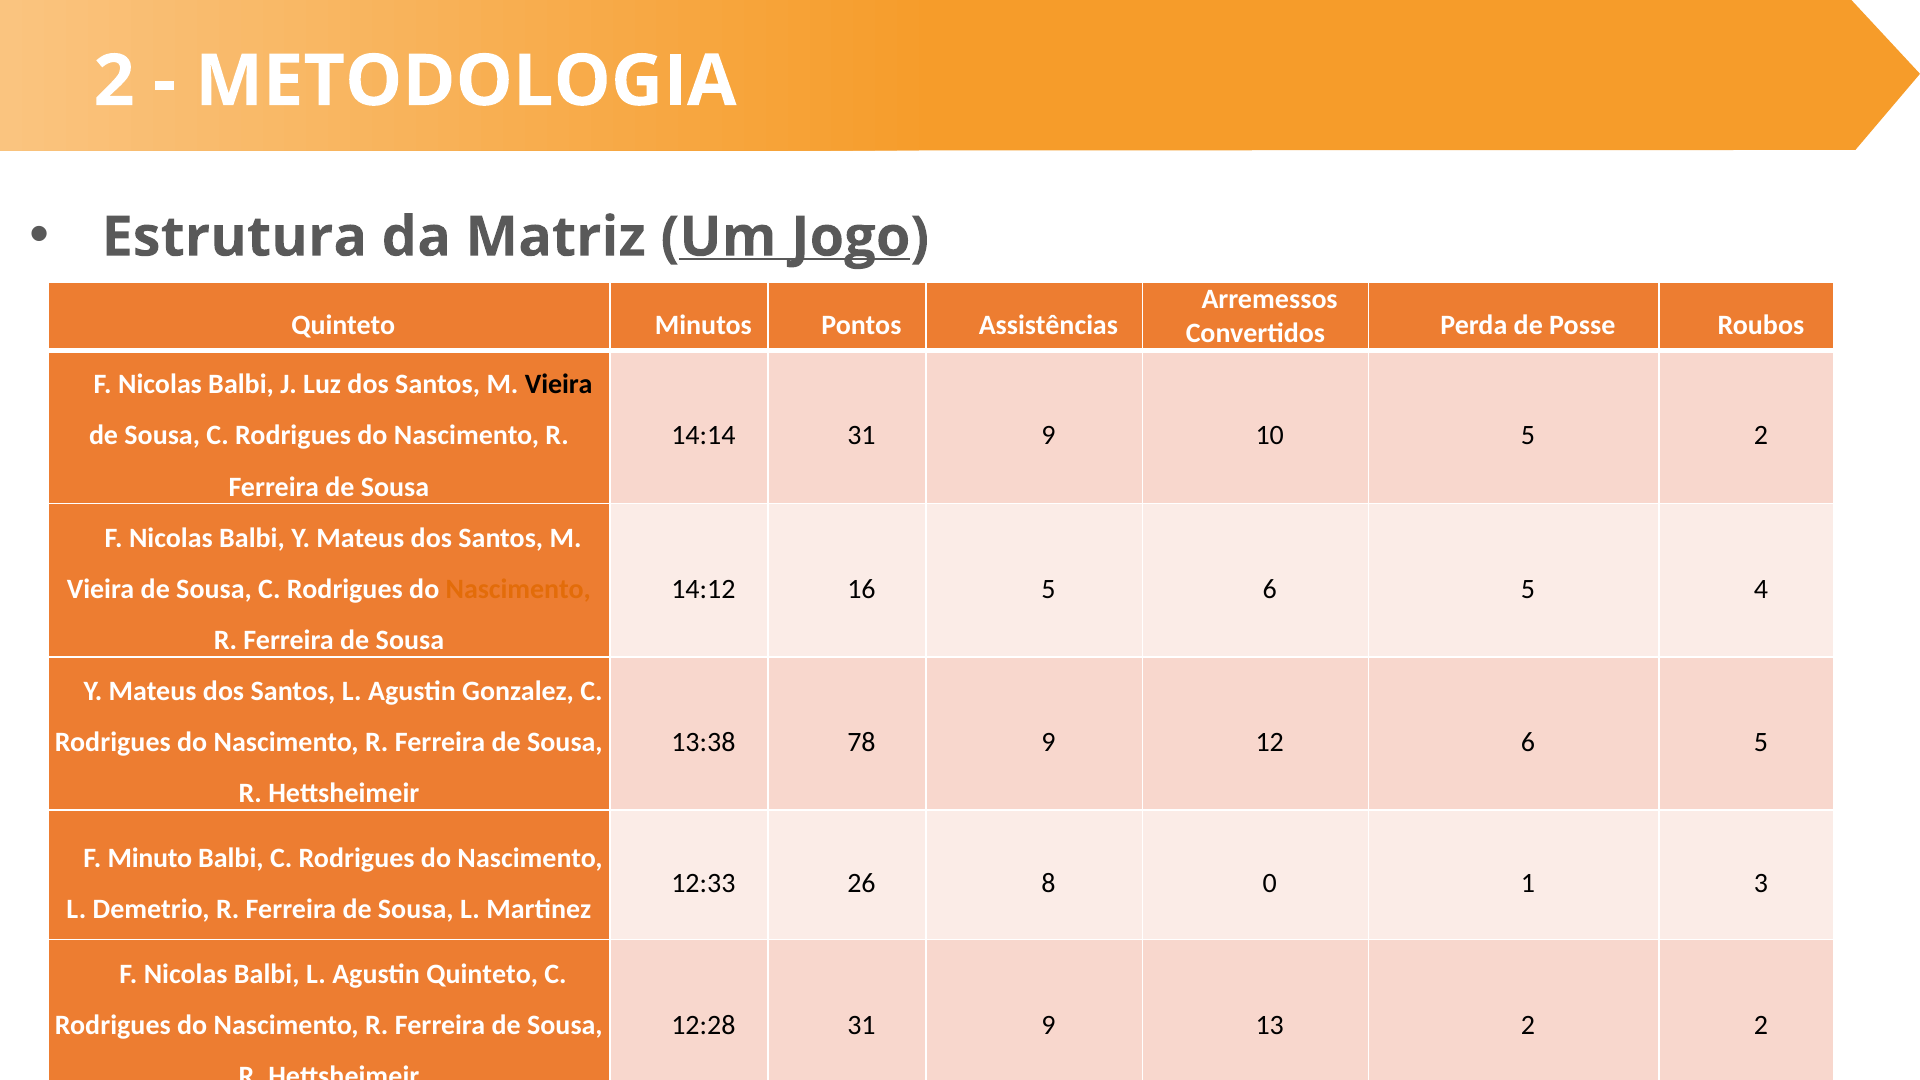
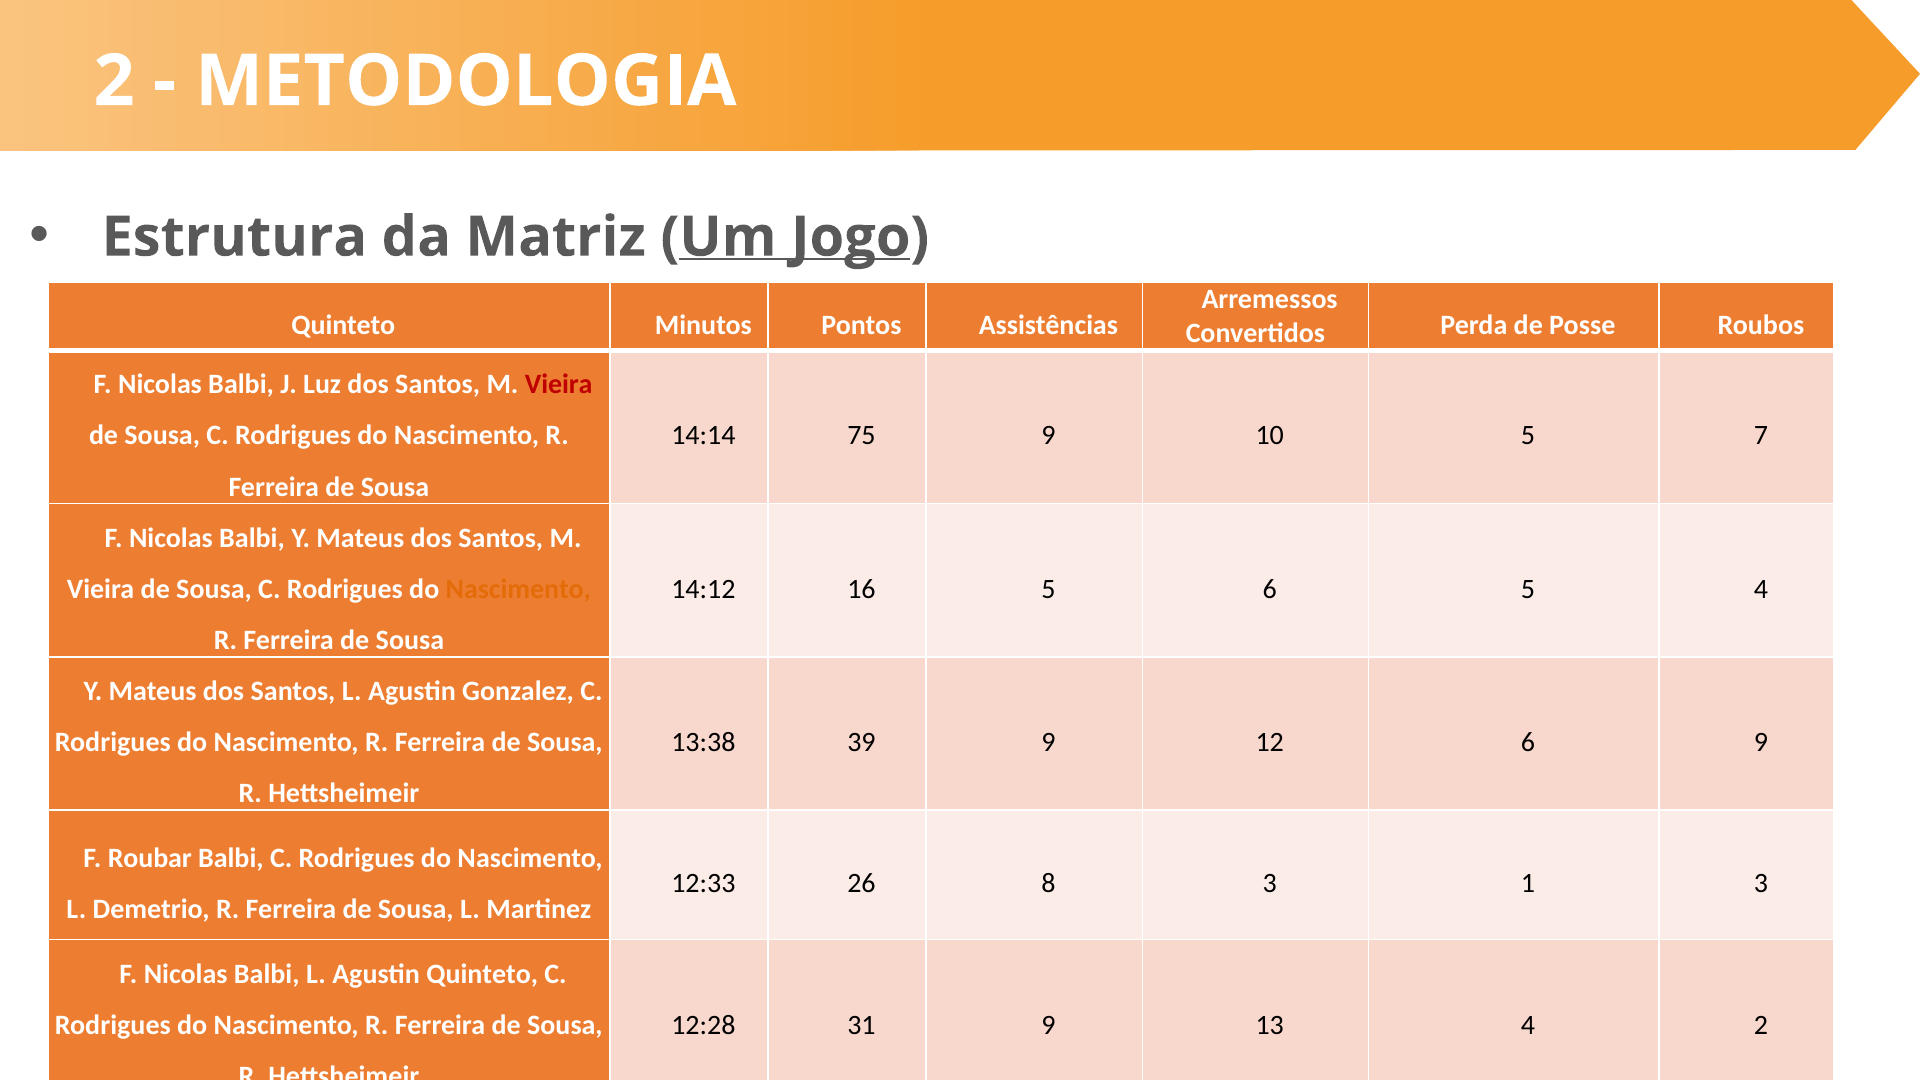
Vieira colour: black -> red (559, 385)
14:14 31: 31 -> 75 (861, 436)
5 2: 2 -> 7 (1761, 436)
78: 78 -> 39 (861, 742)
12 6 5: 5 -> 9 (1761, 742)
Minuto: Minuto -> Roubar (150, 858)
8 0: 0 -> 3 (1270, 884)
13 2: 2 -> 4 (1528, 1025)
